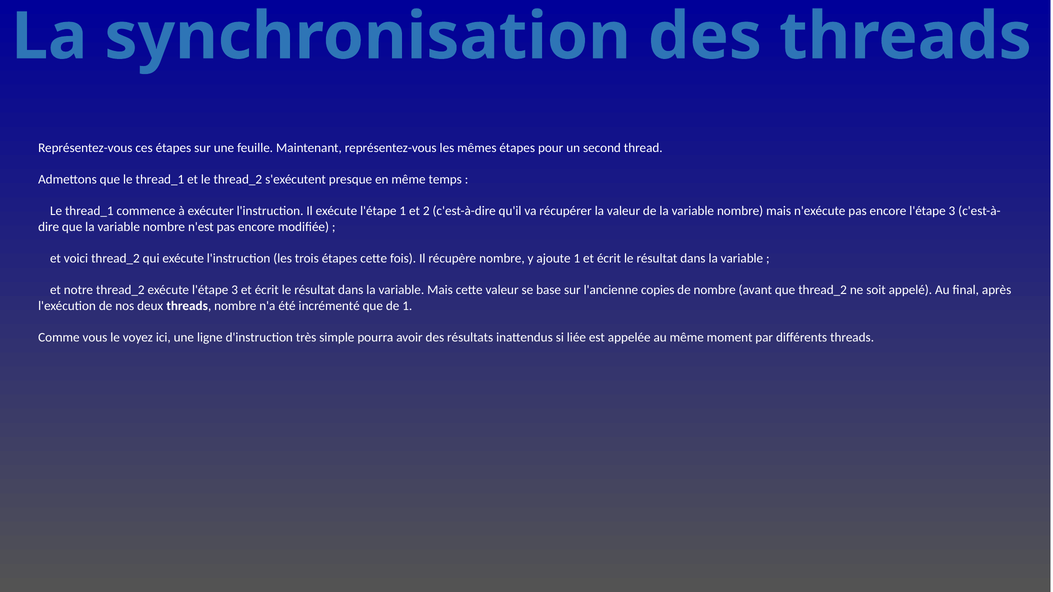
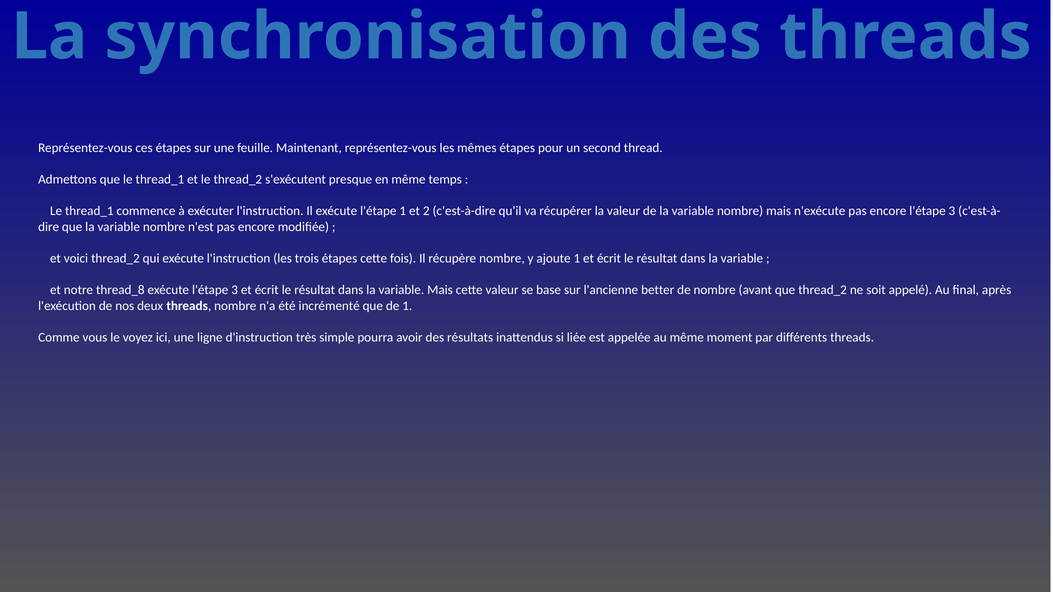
notre thread_2: thread_2 -> thread_8 (120, 290)
copies: copies -> better (658, 290)
